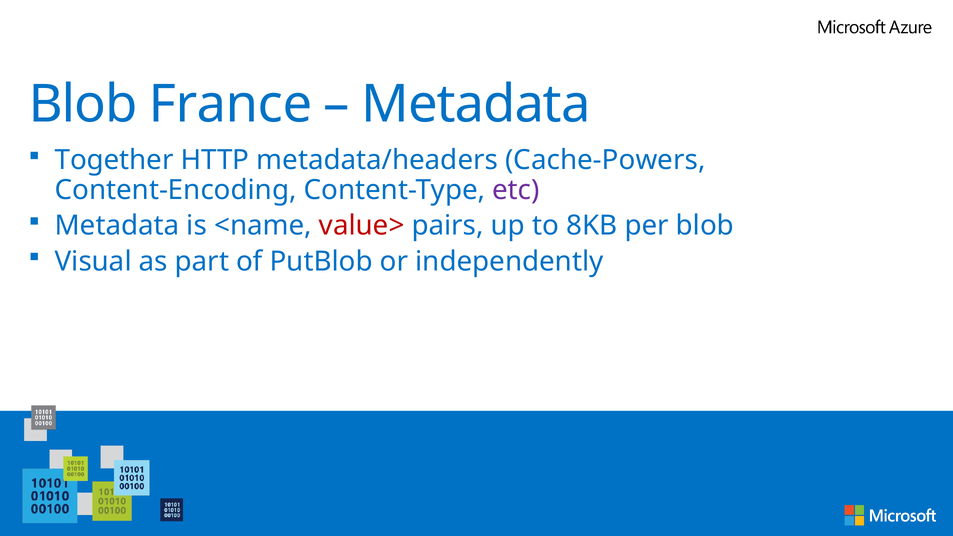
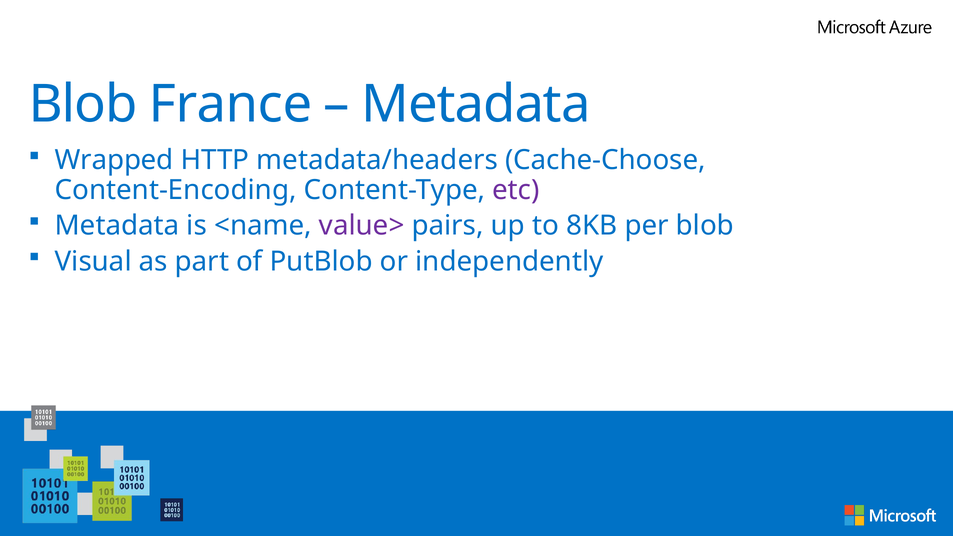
Together: Together -> Wrapped (114, 160)
Cache-Powers: Cache-Powers -> Cache-Choose (605, 160)
value> colour: red -> purple (362, 226)
